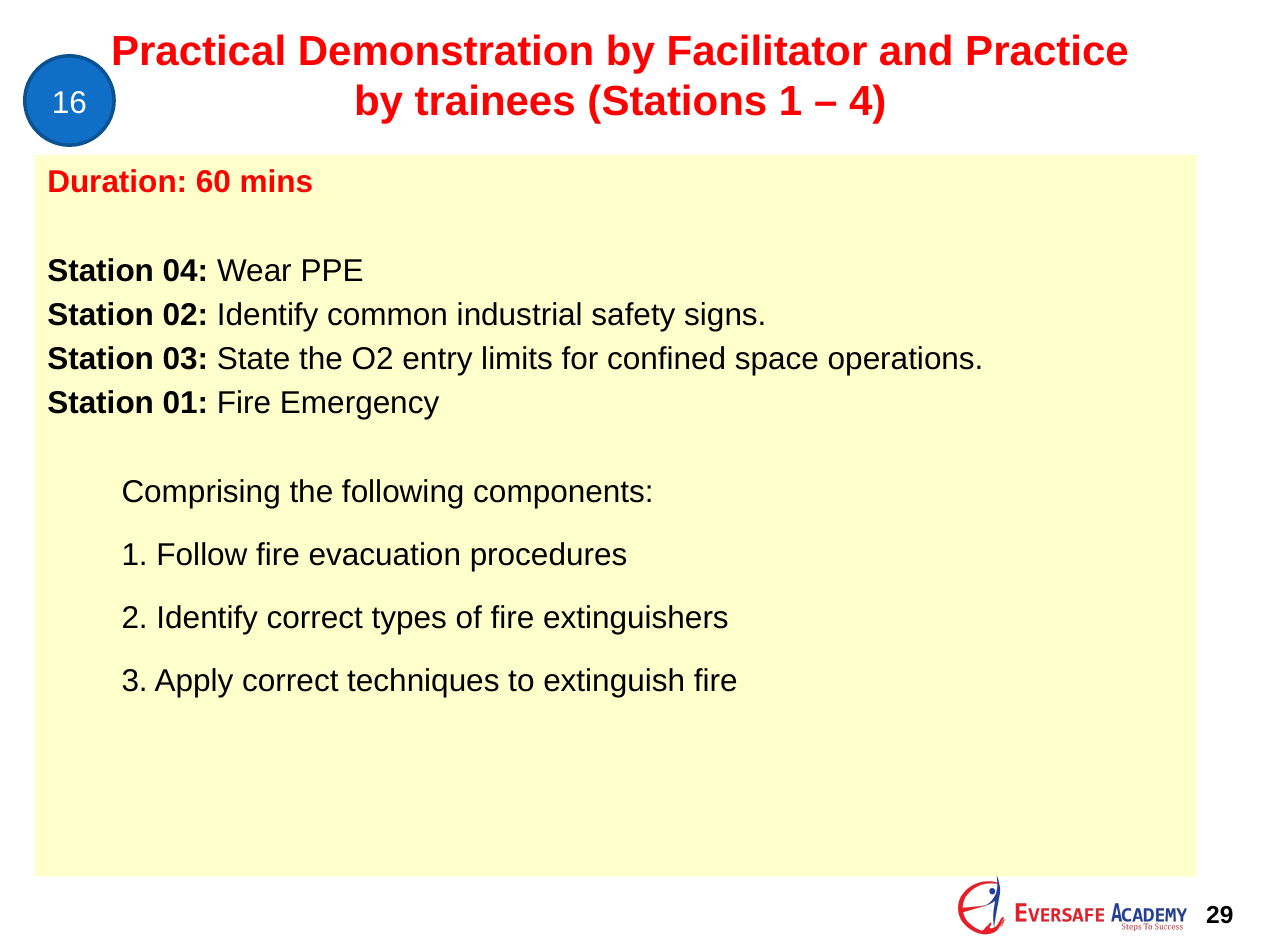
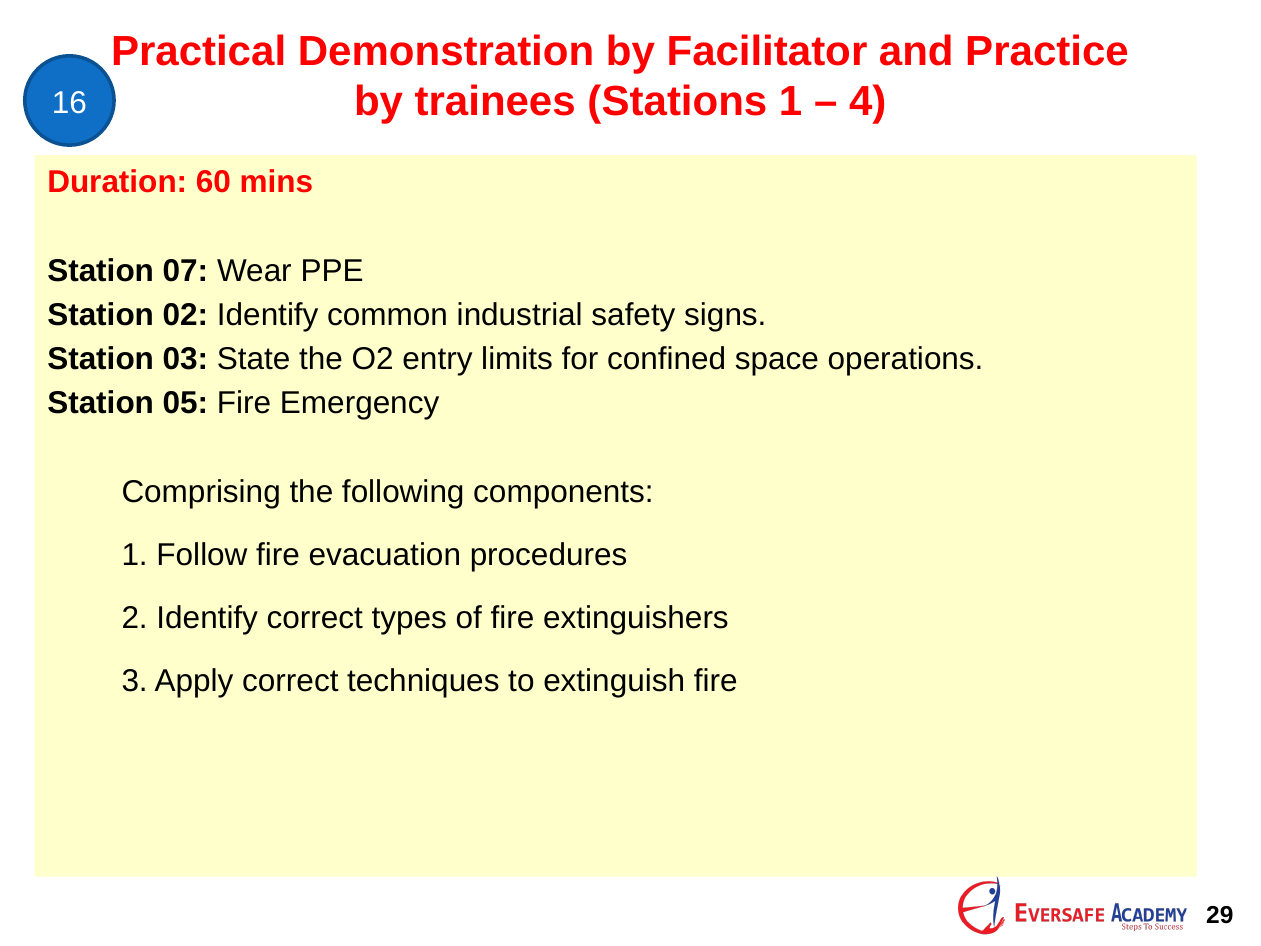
04: 04 -> 07 (185, 271)
01: 01 -> 05 (185, 403)
